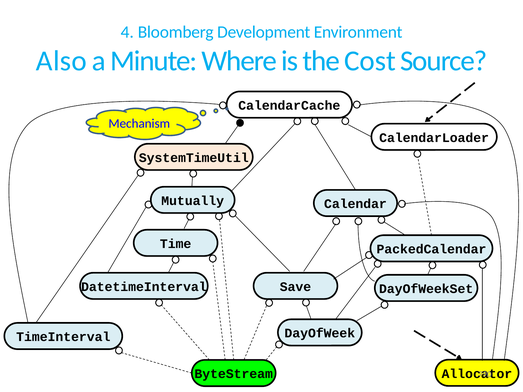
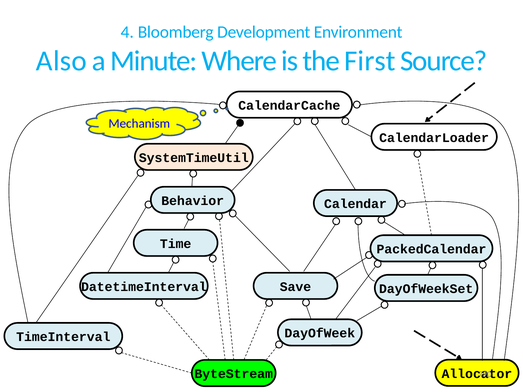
Cost: Cost -> First (370, 61)
Mutually: Mutually -> Behavior (193, 201)
